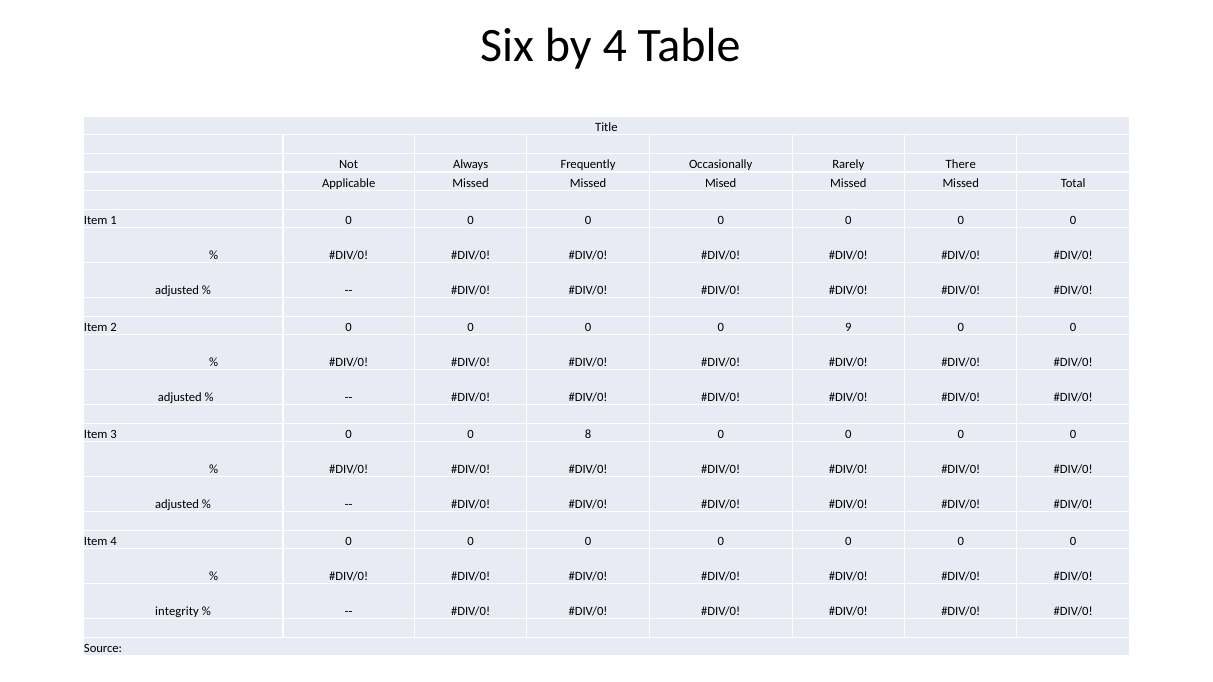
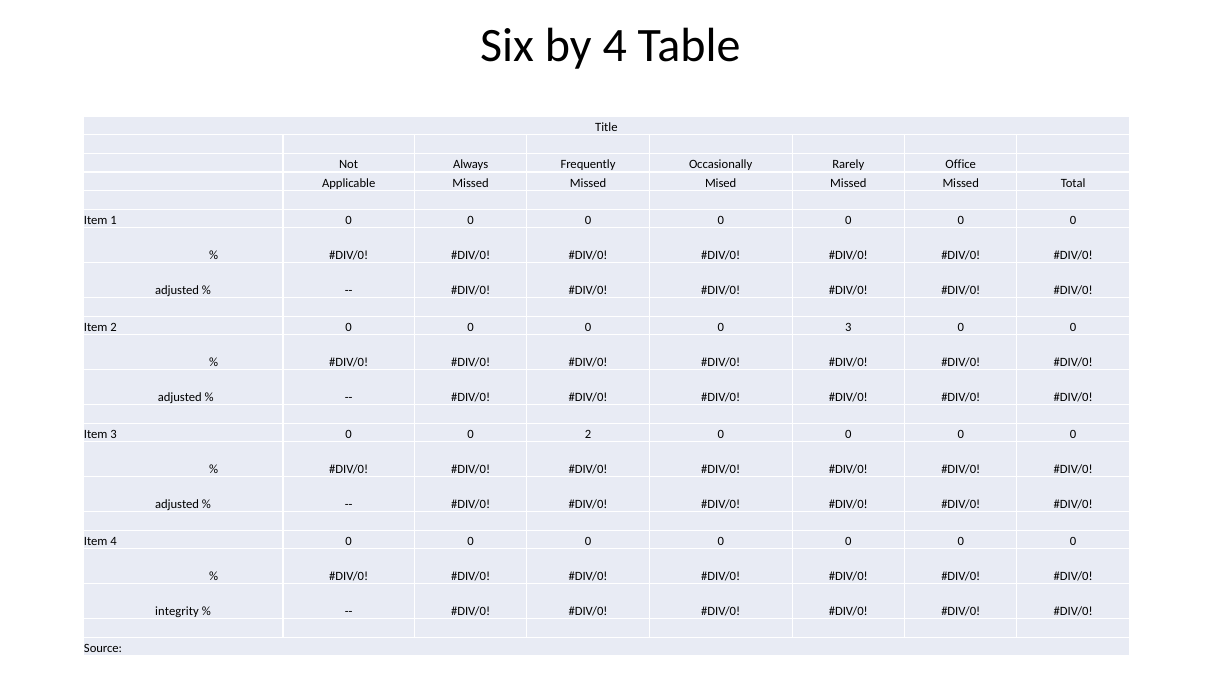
There: There -> Office (961, 165)
0 9: 9 -> 3 (848, 328)
0 8: 8 -> 2 (588, 435)
